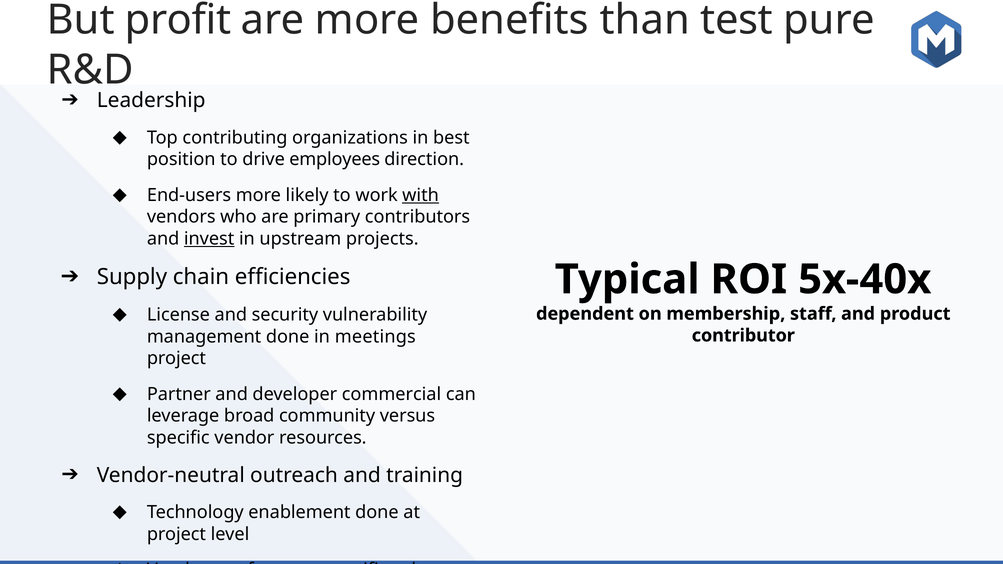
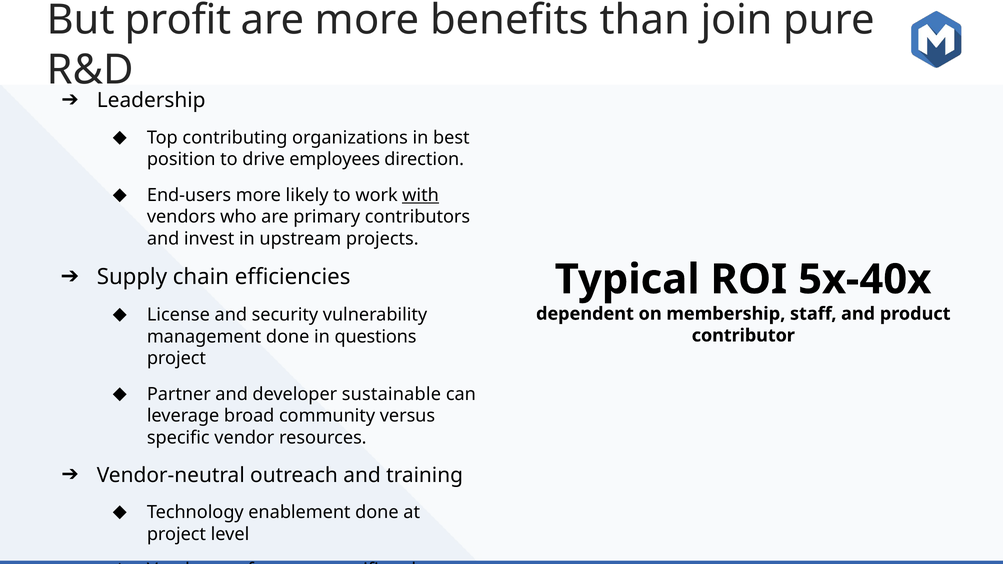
test: test -> join (737, 20)
invest underline: present -> none (209, 239)
meetings: meetings -> questions (376, 337)
commercial: commercial -> sustainable (391, 394)
